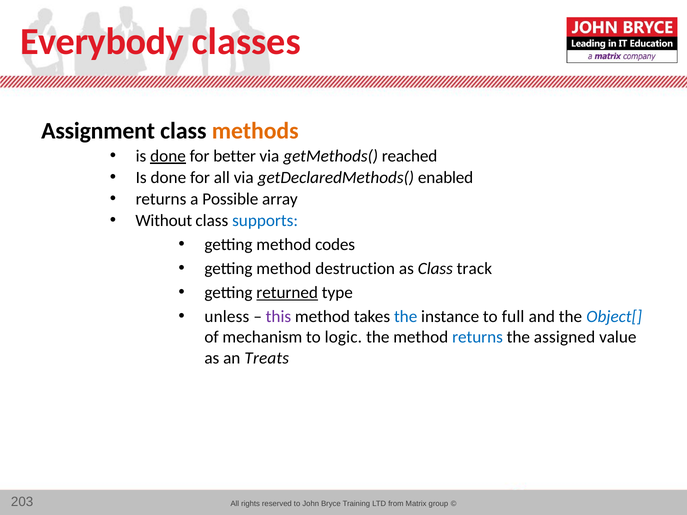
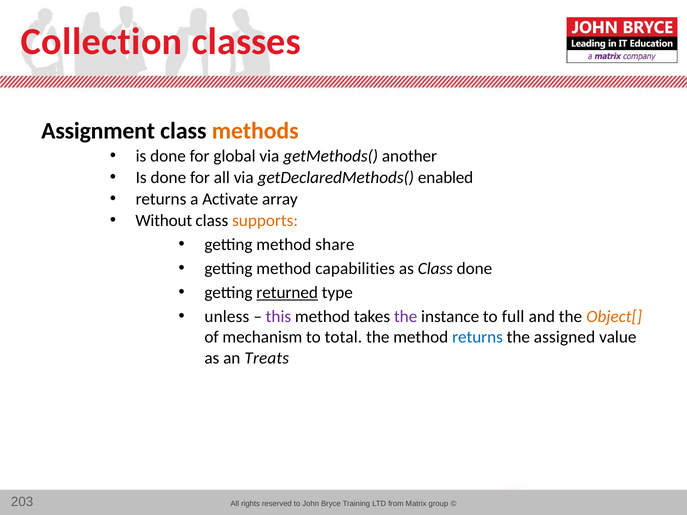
Everybody: Everybody -> Collection (102, 42)
done underline: present -> none (168, 156)
better: better -> global (235, 156)
reached: reached -> another (409, 156)
Possible: Possible -> Activate (230, 199)
supports colour: blue -> orange (265, 221)
codes: codes -> share (335, 245)
destruction: destruction -> capabilities (355, 269)
Class track: track -> done (474, 269)
the colour: blue -> purple (406, 317)
Object[ colour: blue -> orange (614, 317)
logic: logic -> total (343, 337)
